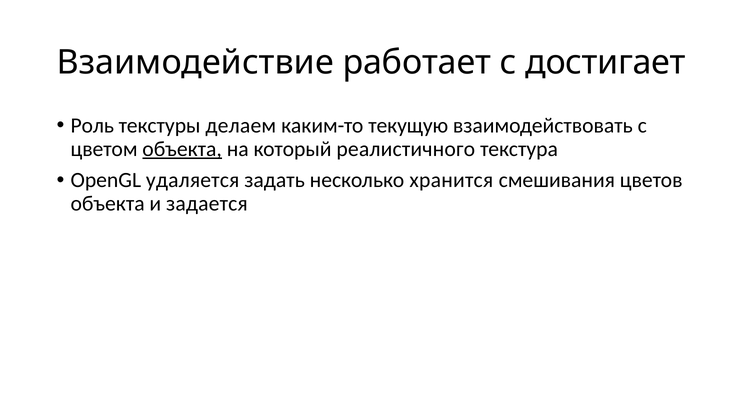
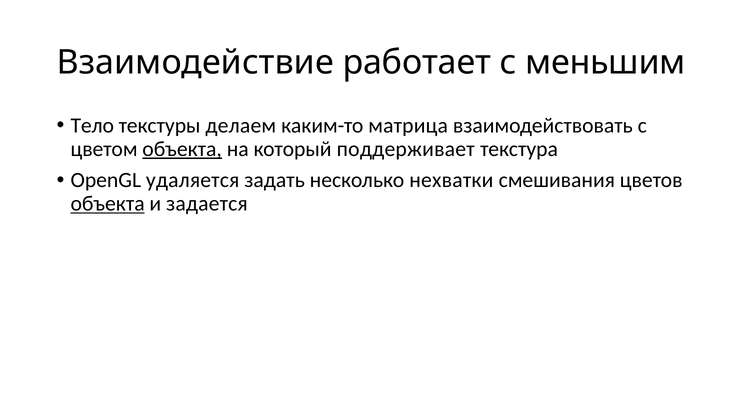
достигает: достигает -> меньшим (605, 62)
Роль: Роль -> Тело (92, 126)
текущую: текущую -> матрица (408, 126)
реалистичного: реалистичного -> поддерживает (406, 149)
хранится: хранится -> нехватки (451, 180)
объекта underline: none -> present (108, 204)
